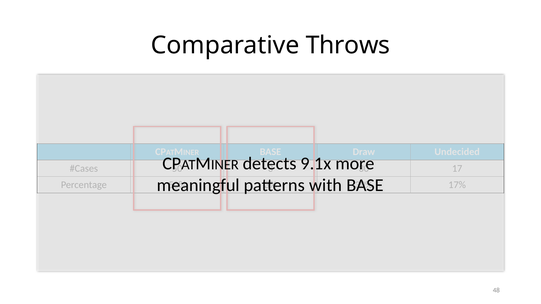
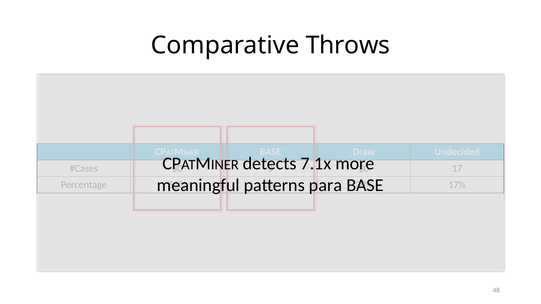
9.1x: 9.1x -> 7.1x (316, 164)
with: with -> para (326, 185)
